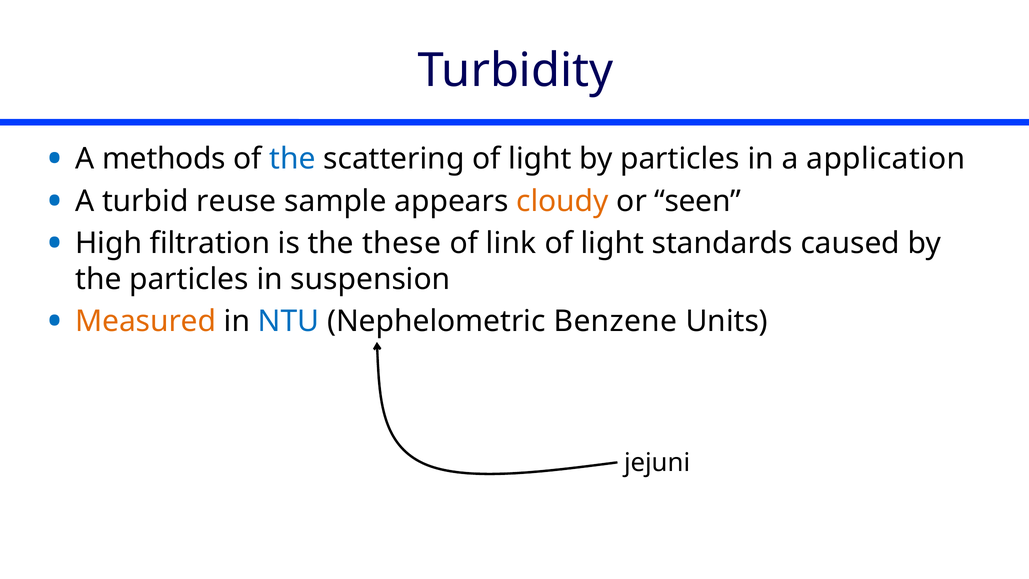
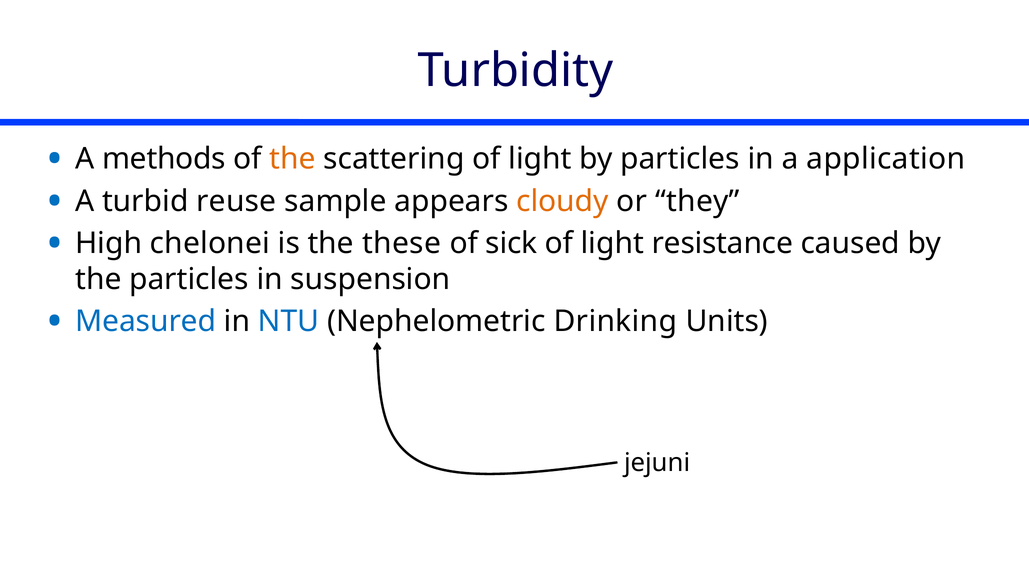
the colour: blue -> orange (293, 159)
seen: seen -> they (697, 201)
filtration: filtration -> chelonei (210, 243)
link: link -> sick (511, 243)
standards: standards -> resistance (722, 243)
Measured colour: orange -> blue (146, 321)
Benzene: Benzene -> Drinking (615, 321)
